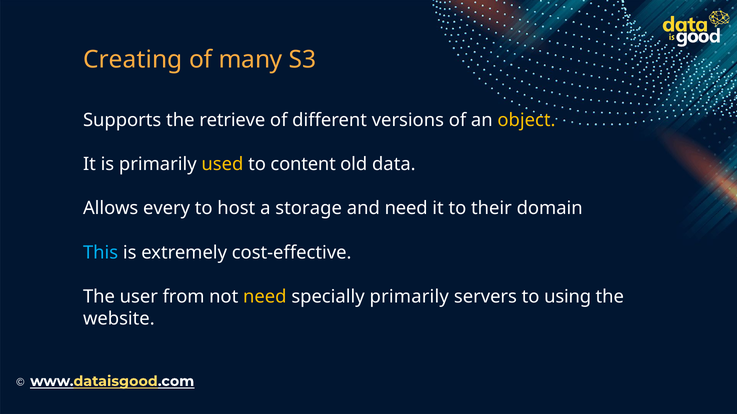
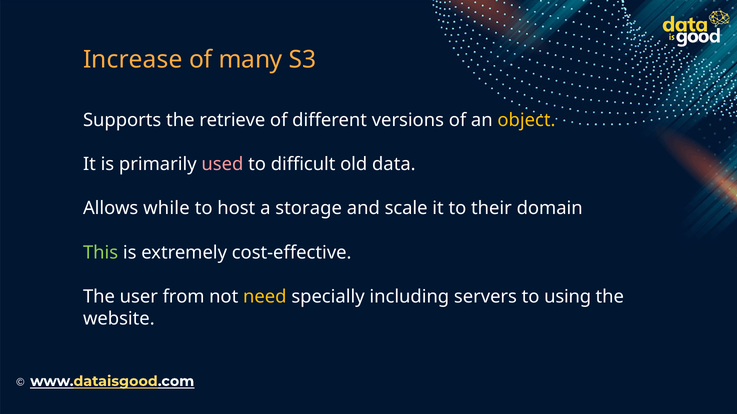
Creating: Creating -> Increase (133, 60)
used colour: yellow -> pink (222, 164)
content: content -> difficult (303, 164)
every: every -> while (166, 209)
and need: need -> scale (406, 209)
This colour: light blue -> light green (101, 253)
specially primarily: primarily -> including (409, 297)
